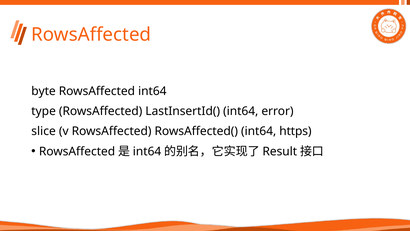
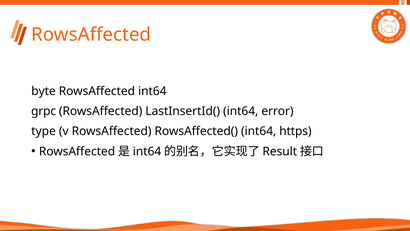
type: type -> grpc (44, 111)
slice: slice -> type (44, 131)
